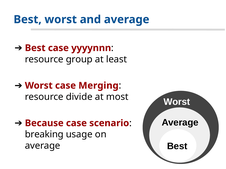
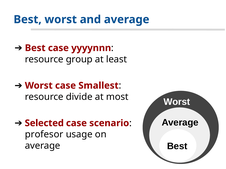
Merging: Merging -> Smallest (99, 86)
Because: Because -> Selected (44, 123)
breaking: breaking -> profesor (44, 135)
